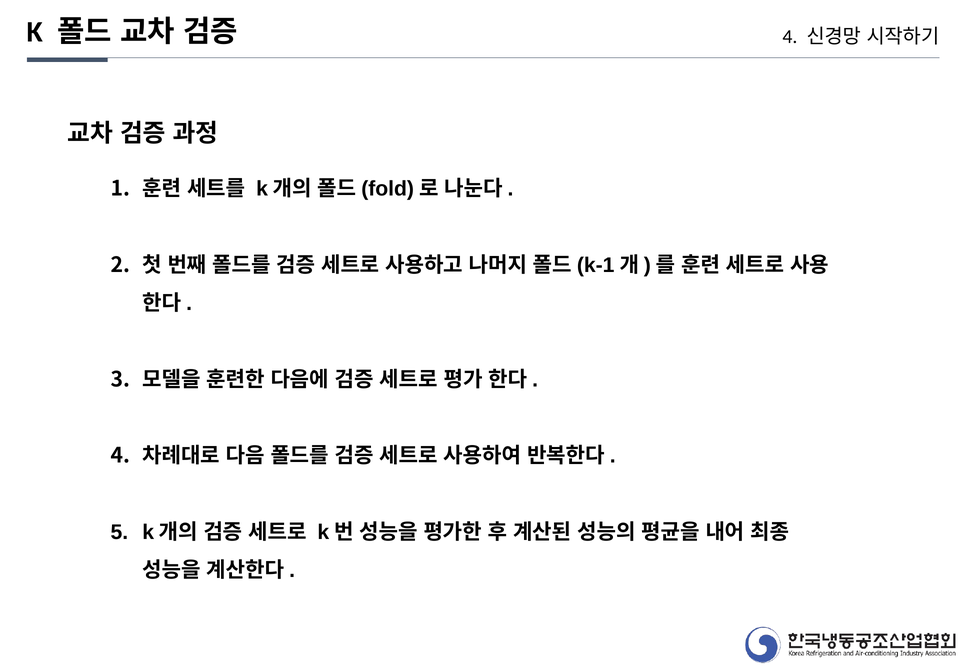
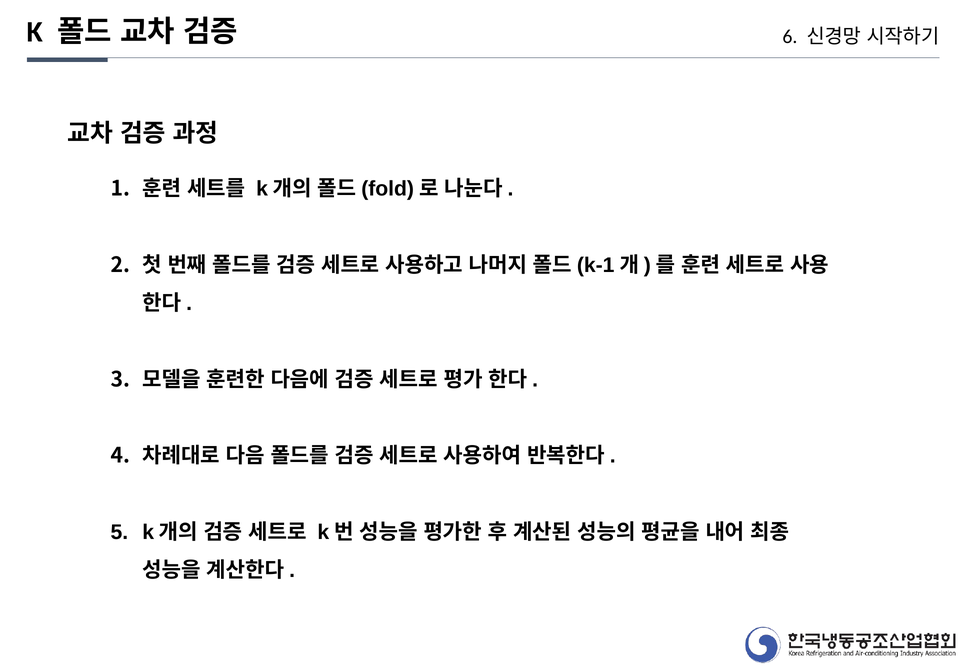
4: 4 -> 6 (790, 37)
